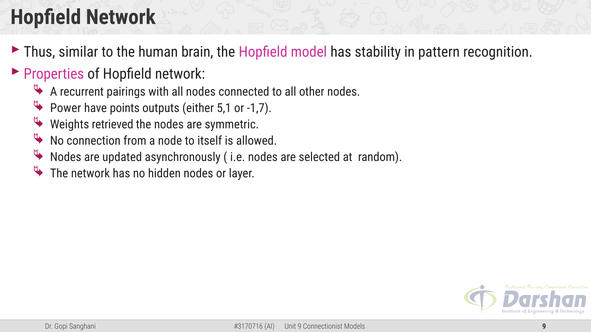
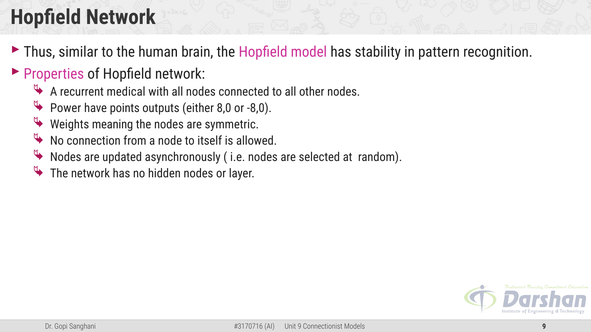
pairings: pairings -> medical (126, 92)
5,1: 5,1 -> 8,0 (224, 108)
-1,7: -1,7 -> -8,0 (259, 108)
retrieved: retrieved -> meaning (113, 125)
